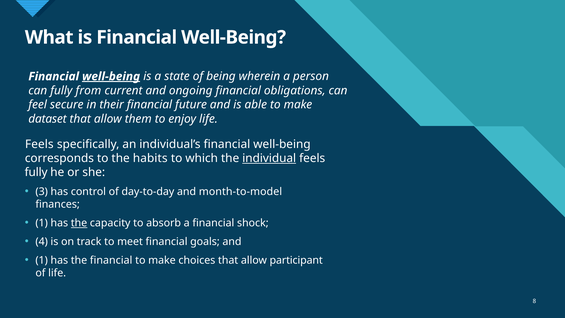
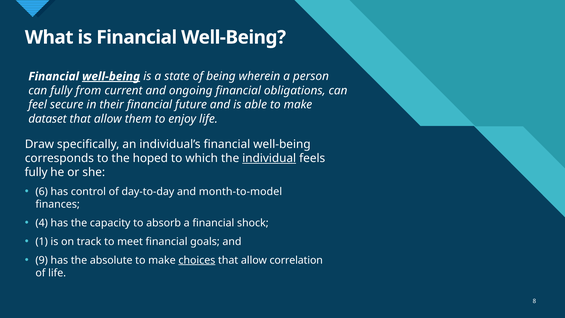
Feels: Feels -> Draw (39, 144)
habits: habits -> hoped (150, 158)
3: 3 -> 6 (42, 192)
1: 1 -> 4 (42, 223)
the underline: present -> none (79, 223)
4: 4 -> 1 (42, 241)
1: 1 -> 9 (42, 260)
the financial: financial -> absolute (111, 260)
choices underline: none -> present (197, 260)
participant: participant -> correlation (296, 260)
